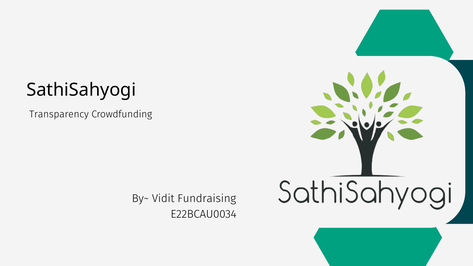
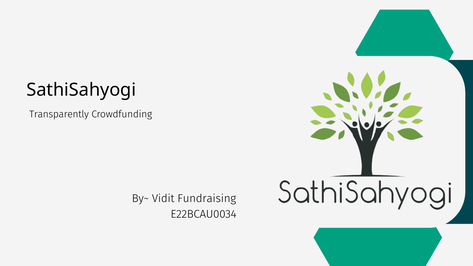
Transparency: Transparency -> Transparently (59, 114)
